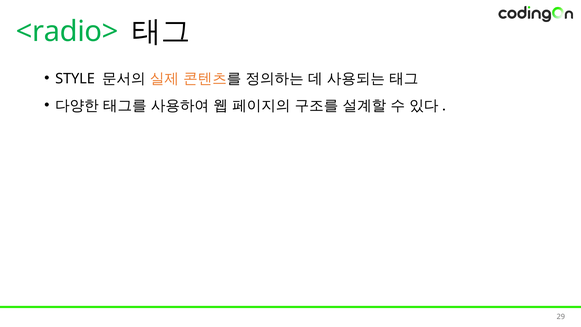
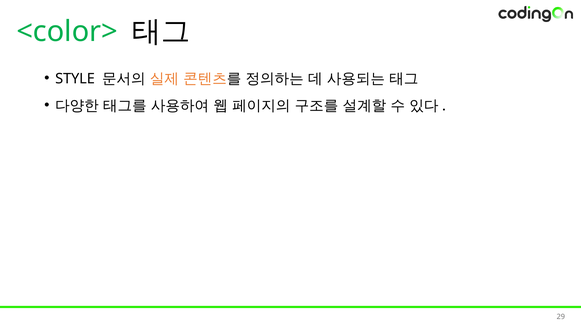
<radio>: <radio> -> <color> (67, 31)
